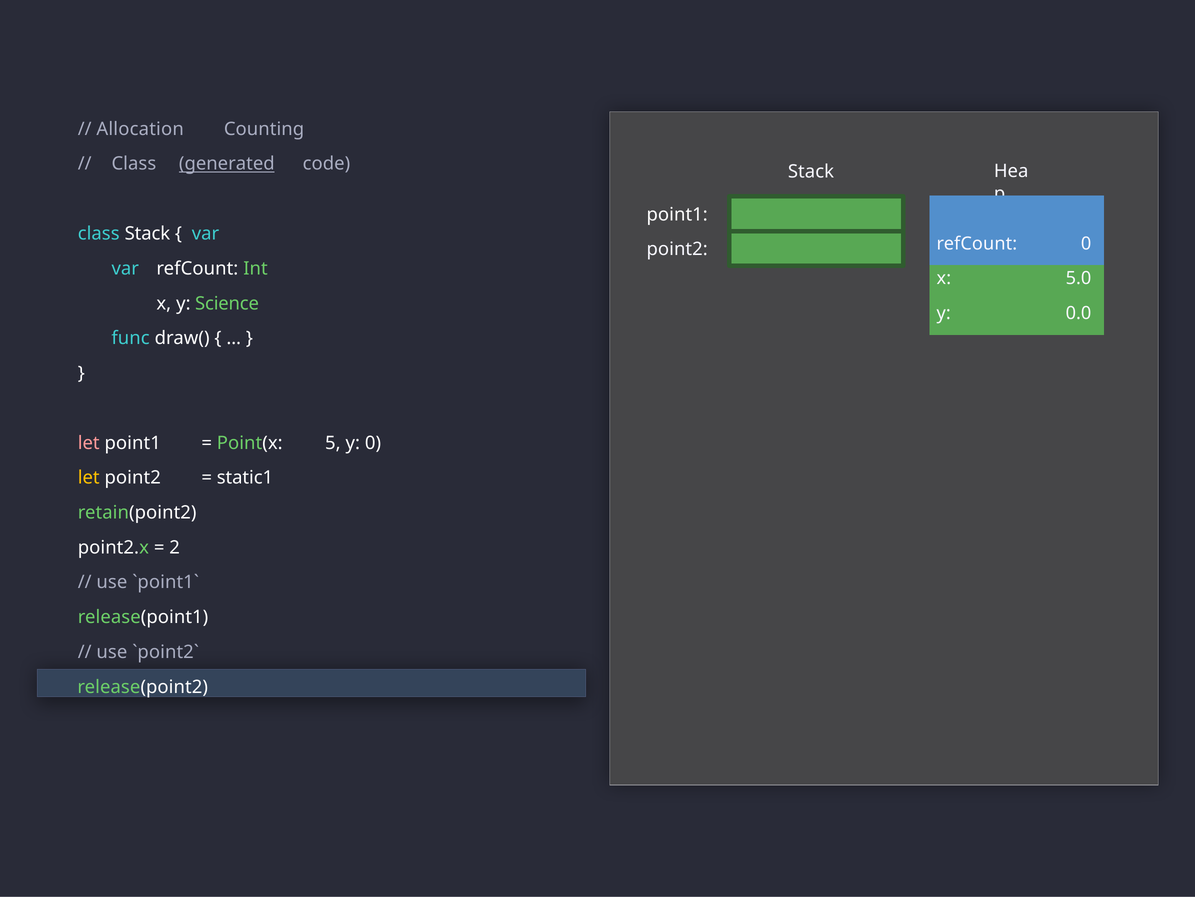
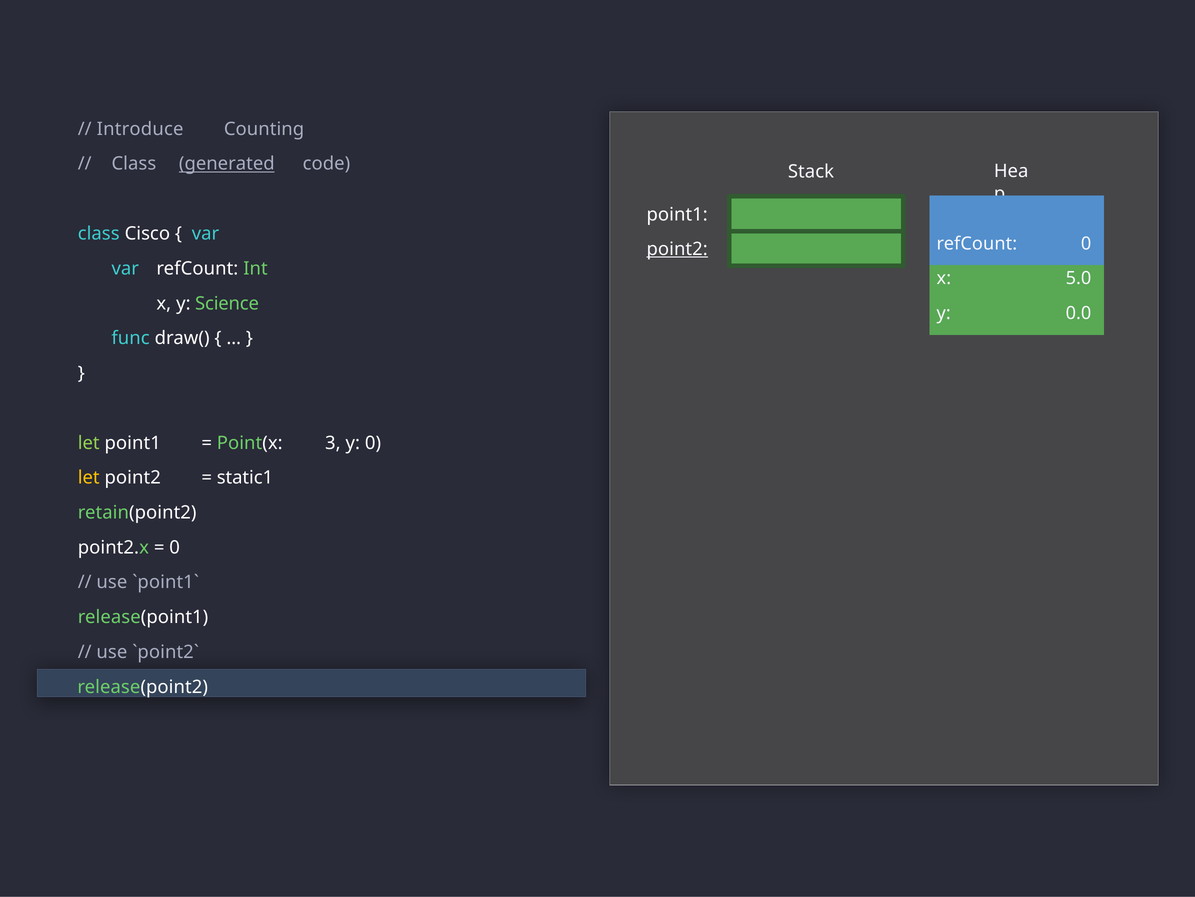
Allocation: Allocation -> Introduce (140, 129)
class Stack: Stack -> Cisco (147, 233)
point2 underline: none -> present (677, 249)
let colour: pink -> light green (89, 443)
5: 5 -> 3 (333, 443)
2: 2 -> 0 (175, 547)
